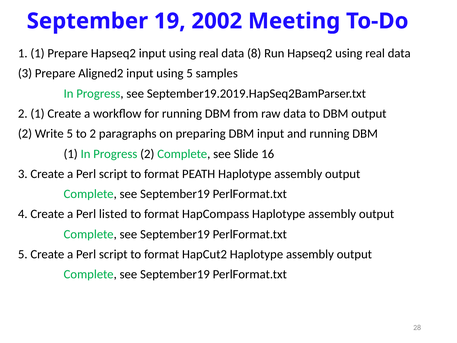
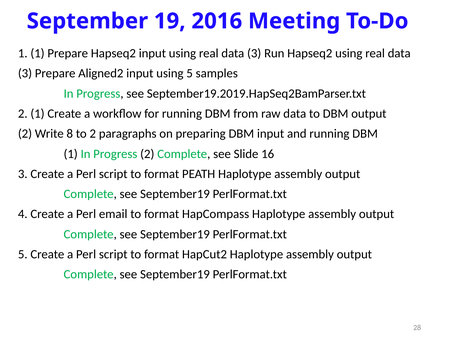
2002: 2002 -> 2016 (217, 21)
8: 8 -> 3 (254, 53)
Write 5: 5 -> 8 (70, 134)
listed: listed -> email (113, 214)
